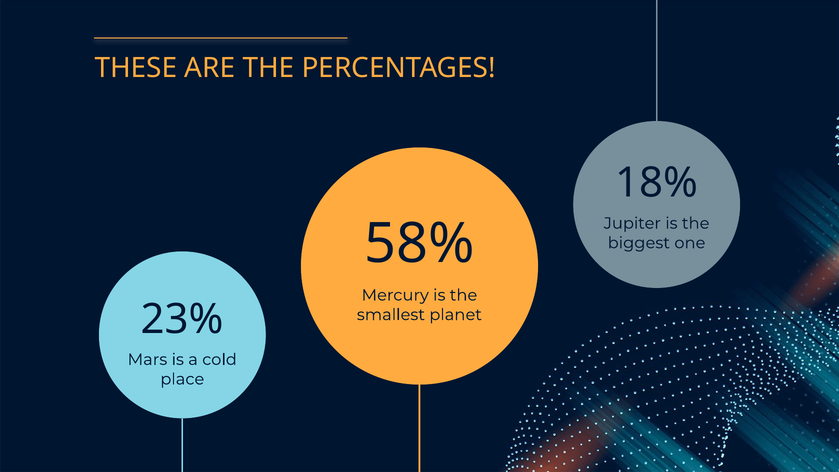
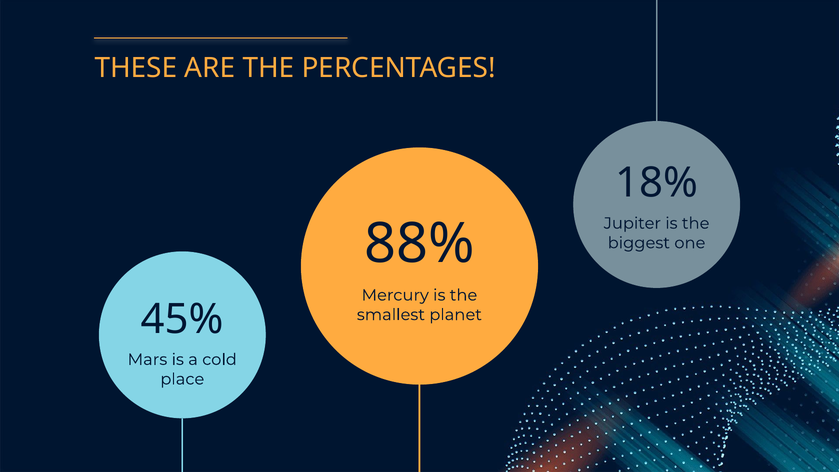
58%: 58% -> 88% (419, 244)
23%: 23% -> 45% (182, 319)
